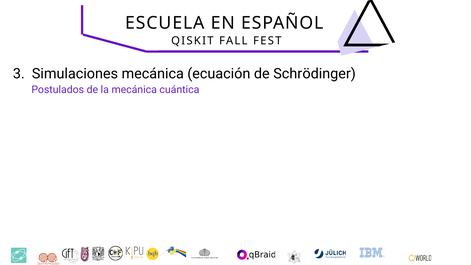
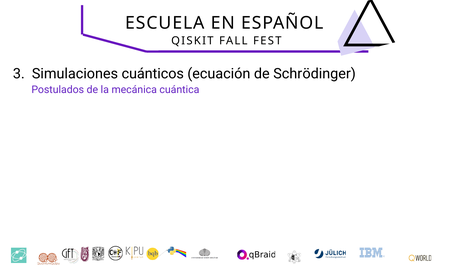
Simulaciones mecánica: mecánica -> cuánticos (153, 74)
